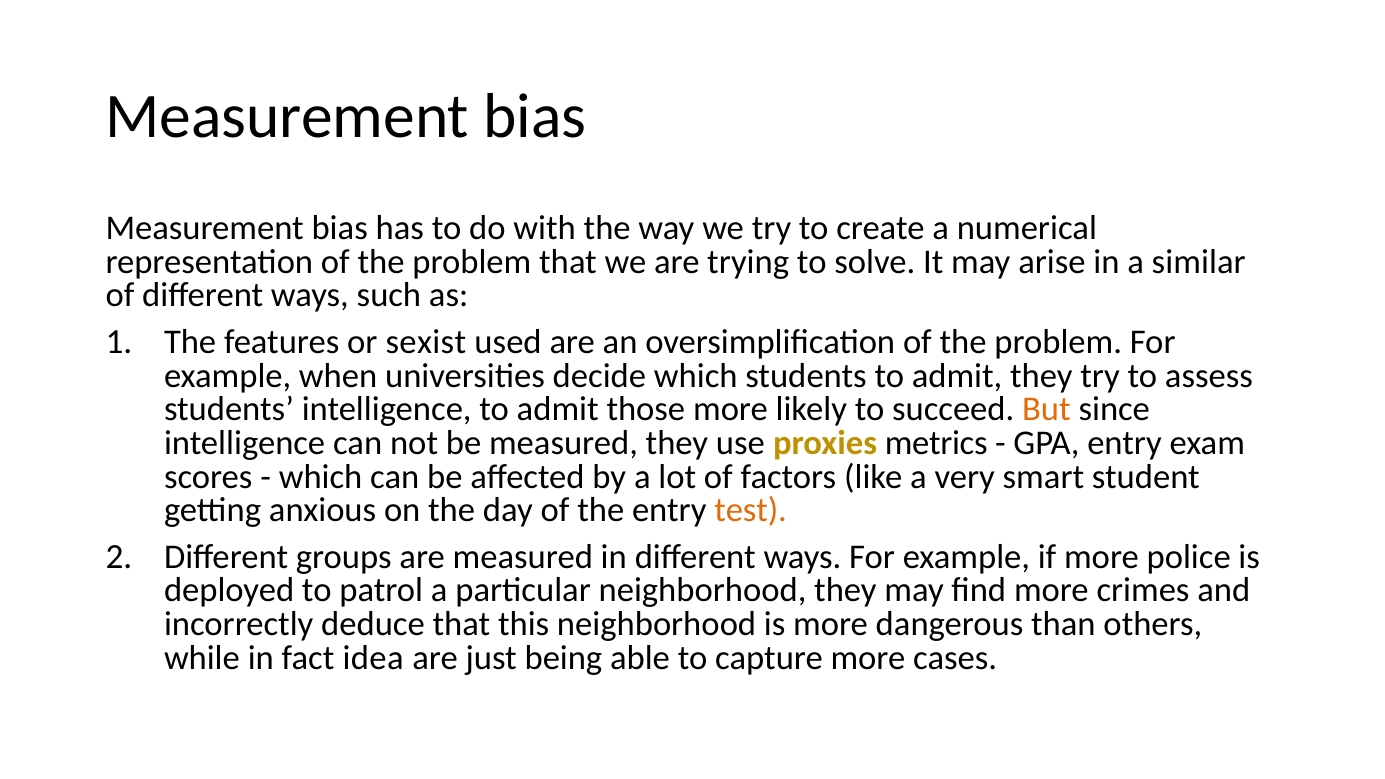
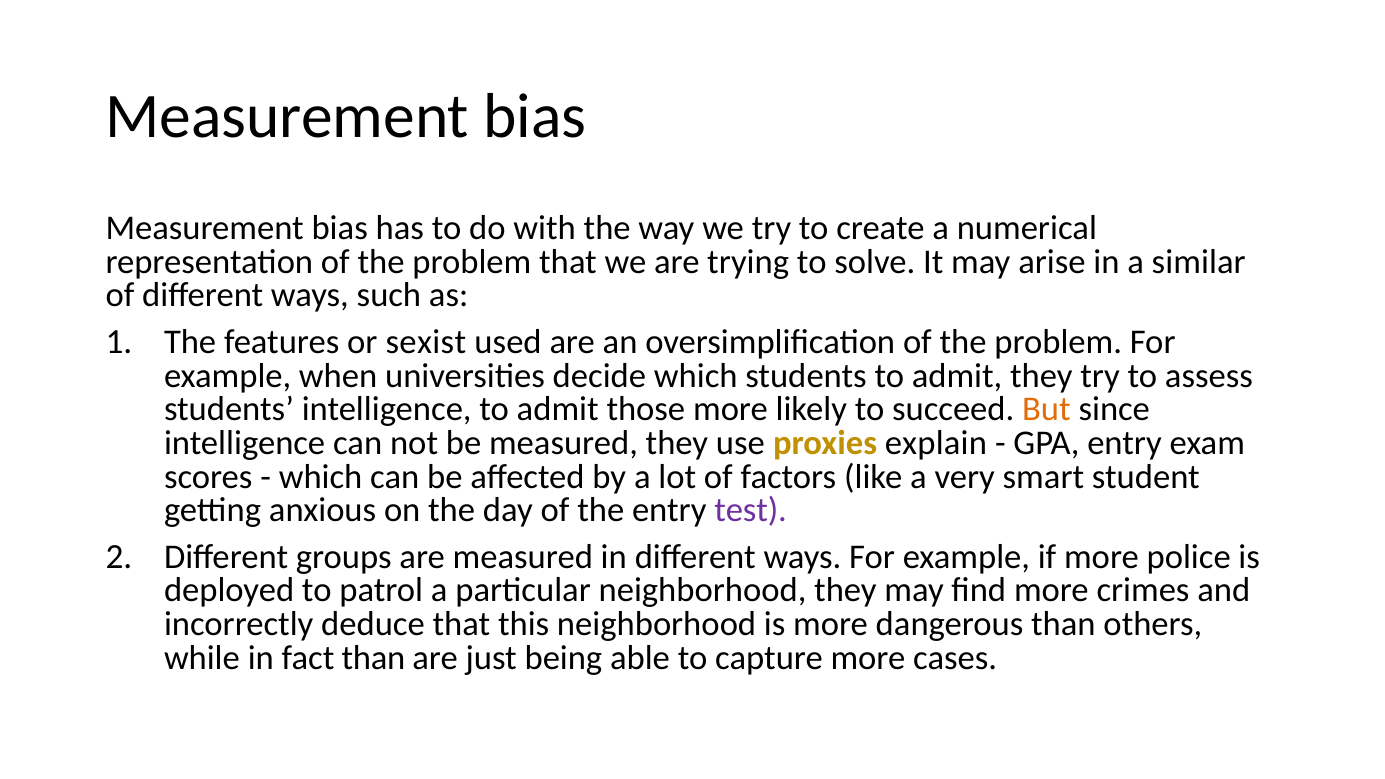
metrics: metrics -> explain (936, 443)
test colour: orange -> purple (751, 510)
fact idea: idea -> than (373, 658)
